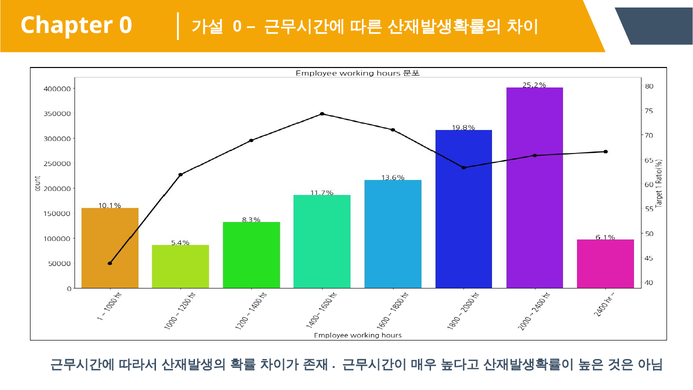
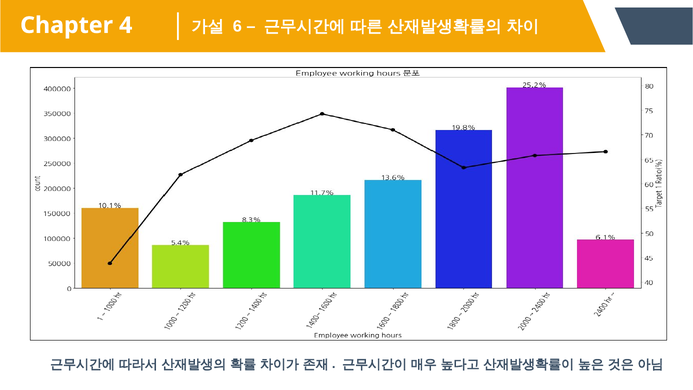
Chapter 0: 0 -> 4 (126, 25)
0: 0 -> 6 (237, 26)
